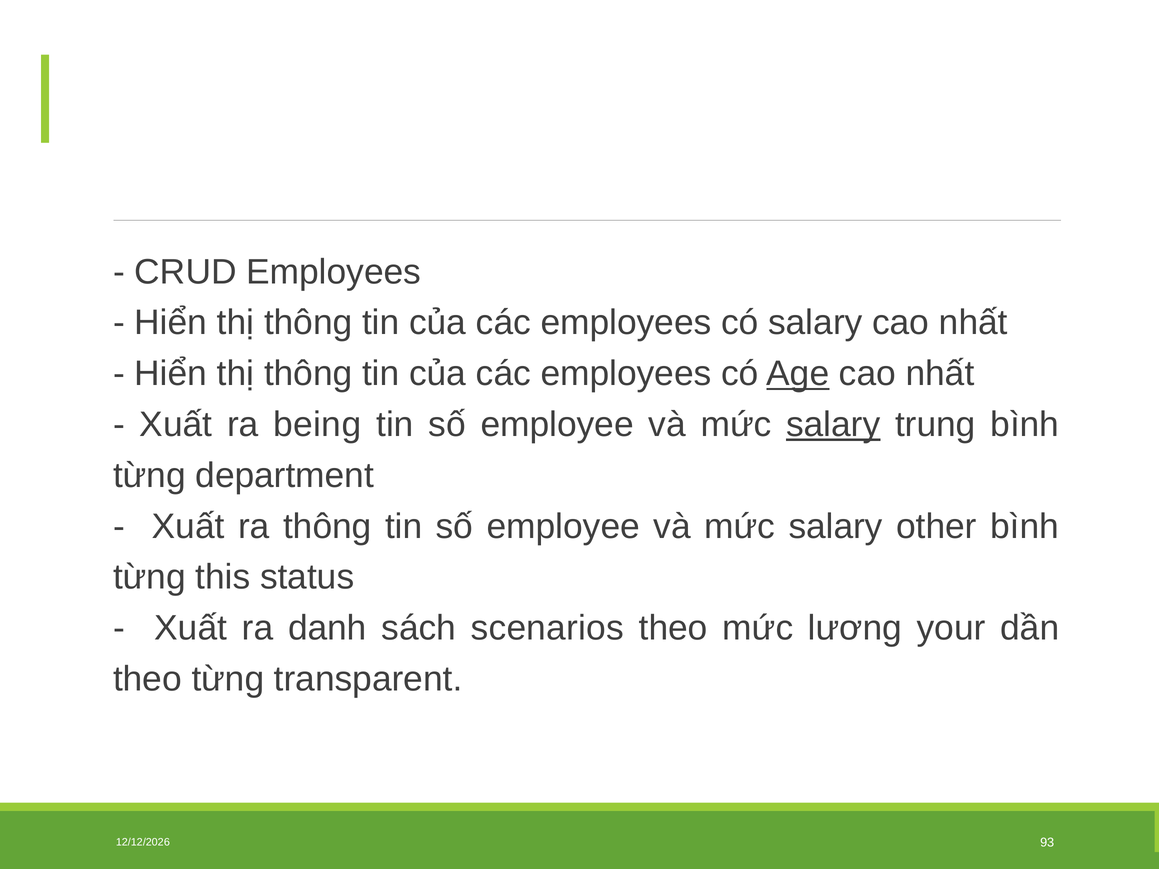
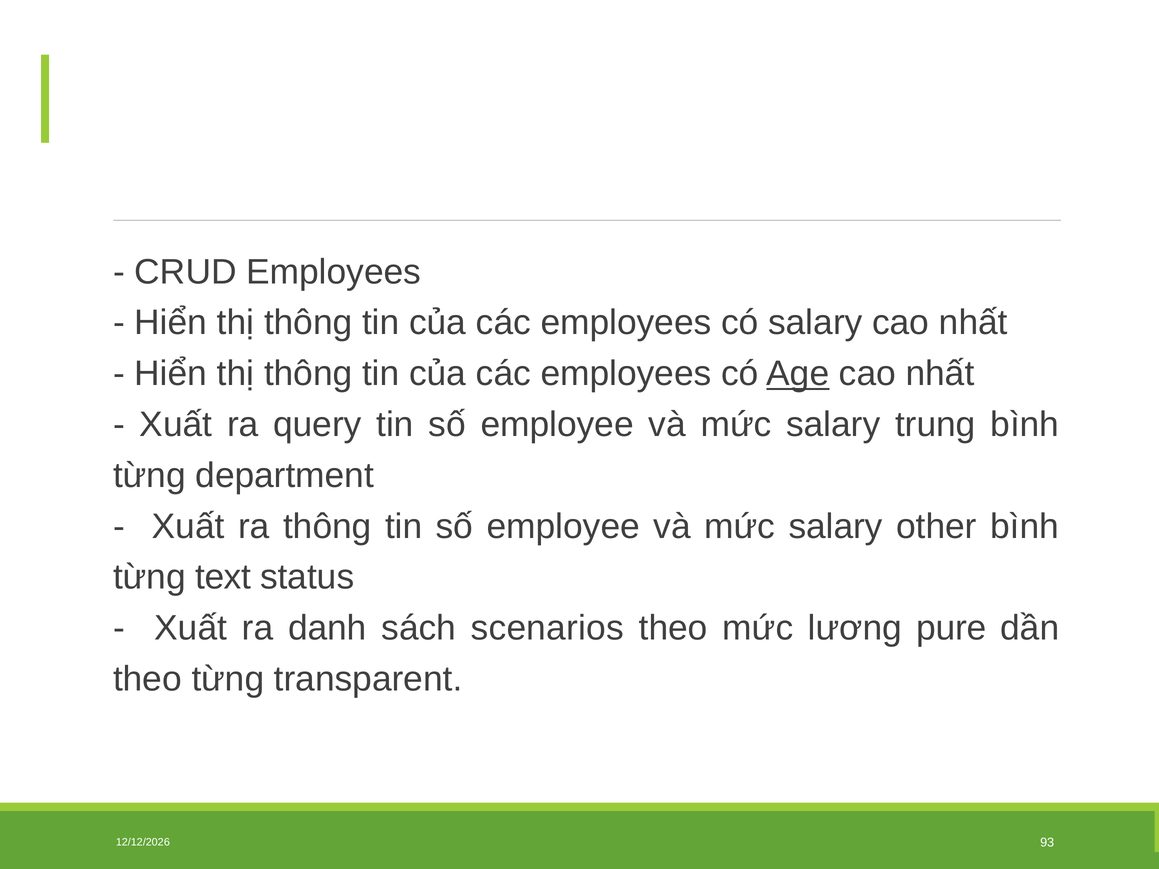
being: being -> query (317, 425)
salary underline: present -> none (833, 425)
this: this -> text (223, 577)
your: your -> pure (951, 628)
